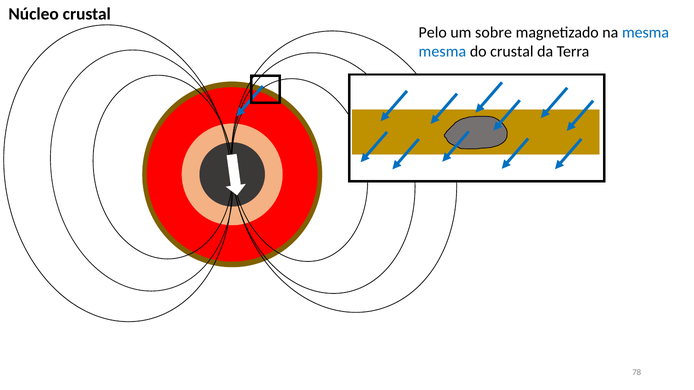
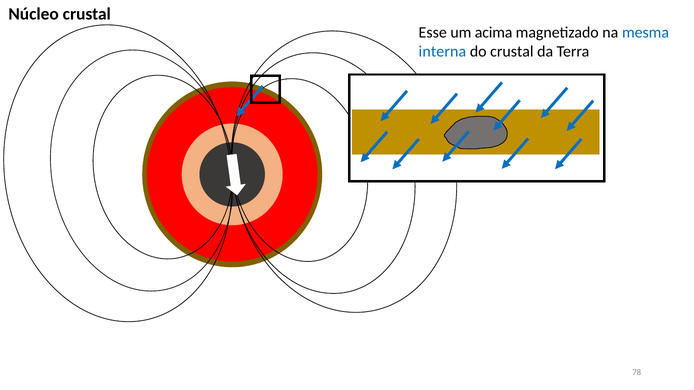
Pelo: Pelo -> Esse (433, 33)
sobre: sobre -> acima (494, 33)
mesma: mesma -> interna (442, 52)
